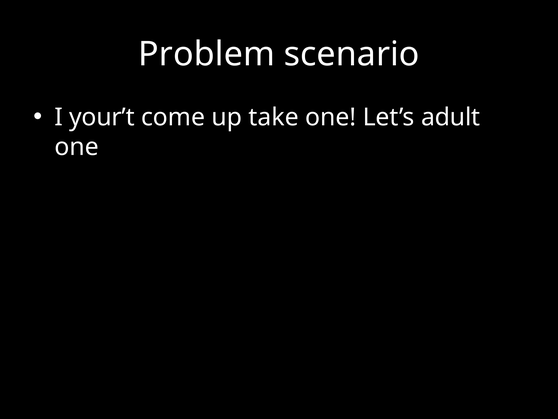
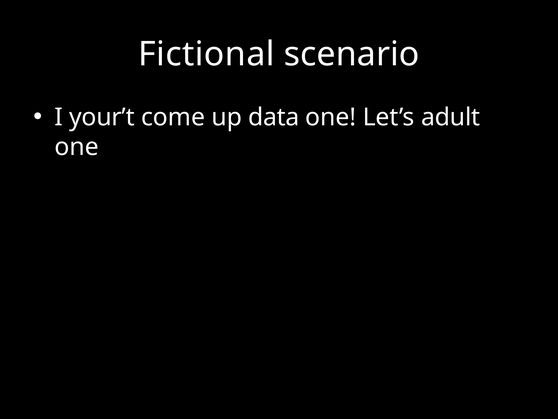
Problem: Problem -> Fictional (206, 54)
take: take -> data (274, 117)
